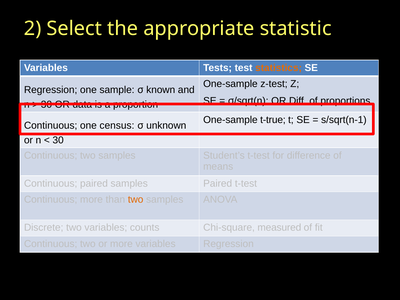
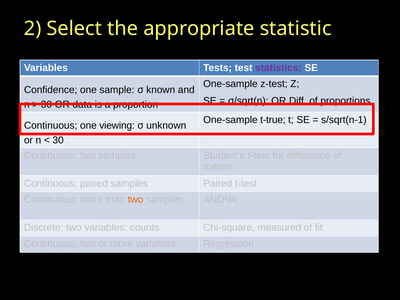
statistics colour: orange -> purple (279, 68)
Regression: Regression -> Confidence (51, 90)
census: census -> viewing (117, 125)
